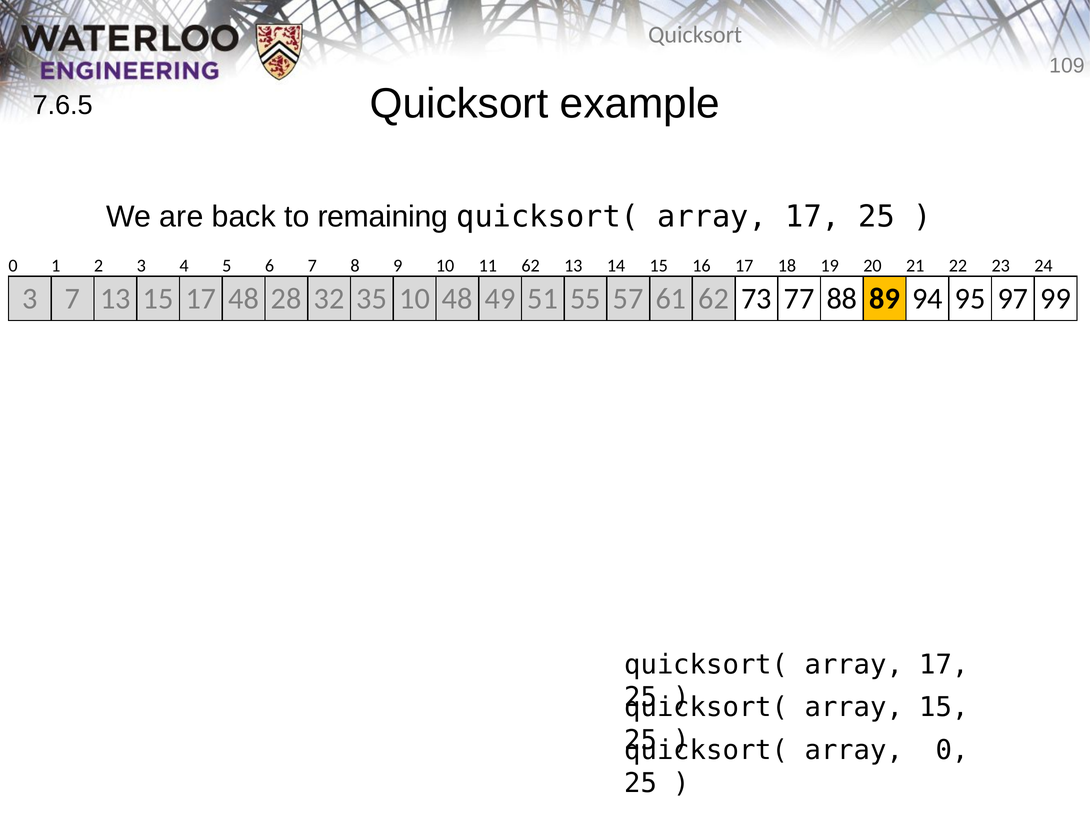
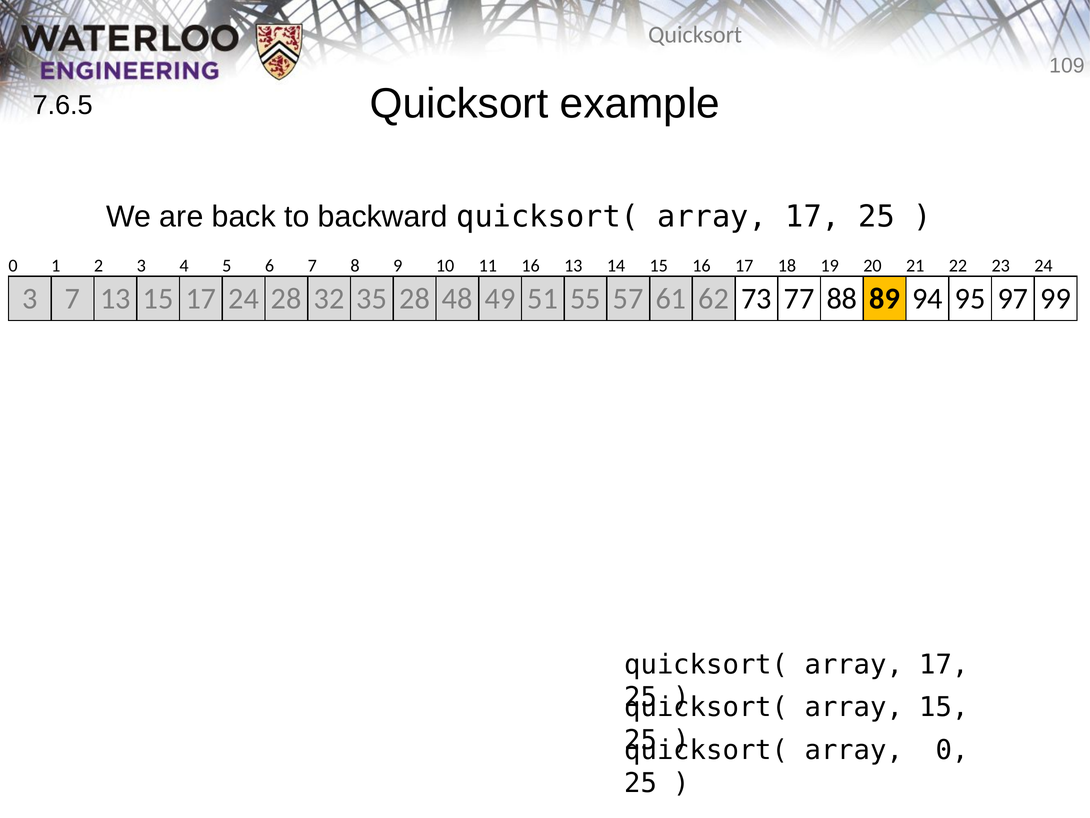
remaining: remaining -> backward (383, 216)
11 62: 62 -> 16 (531, 265)
17 48: 48 -> 24 (244, 299)
35 10: 10 -> 28 (415, 299)
